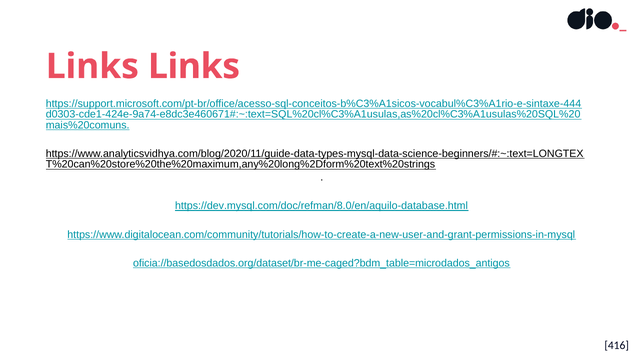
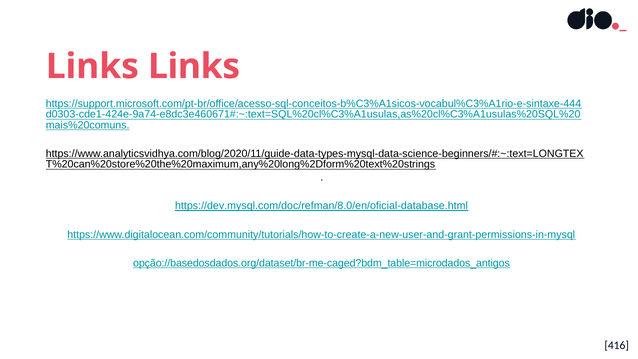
https://dev.mysql.com/doc/refman/8.0/en/aquilo-database.html: https://dev.mysql.com/doc/refman/8.0/en/aquilo-database.html -> https://dev.mysql.com/doc/refman/8.0/en/oficial-database.html (321, 206)
oficia://basedosdados.org/dataset/br-me-caged?bdm_table=microdados_antigos: oficia://basedosdados.org/dataset/br-me-caged?bdm_table=microdados_antigos -> opção://basedosdados.org/dataset/br-me-caged?bdm_table=microdados_antigos (321, 263)
